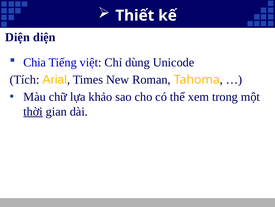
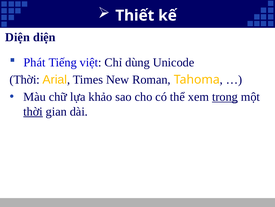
Chia: Chia -> Phát (35, 62)
Tích: Tích -> Thời (25, 79)
trong underline: none -> present (225, 96)
